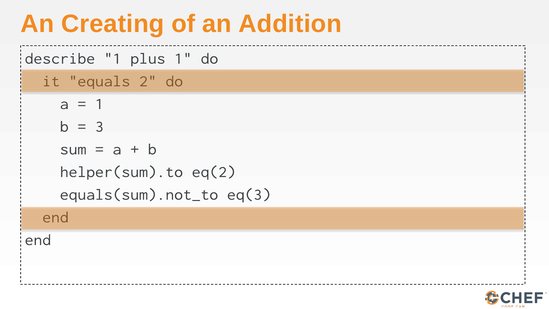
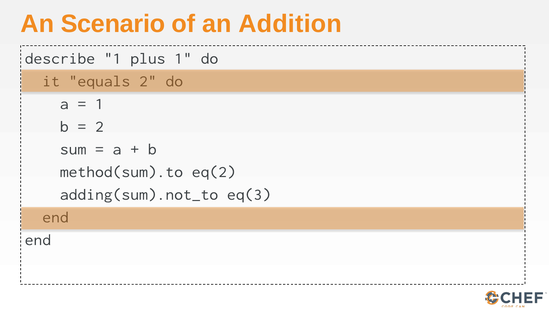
Creating: Creating -> Scenario (113, 24)
3: 3 -> 2 (99, 126)
helper(sum).to: helper(sum).to -> method(sum).to (121, 172)
equals(sum).not_to: equals(sum).not_to -> adding(sum).not_to (139, 194)
